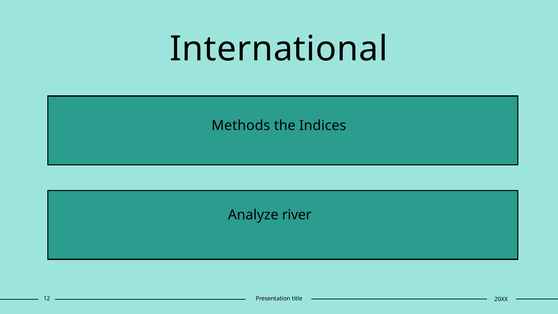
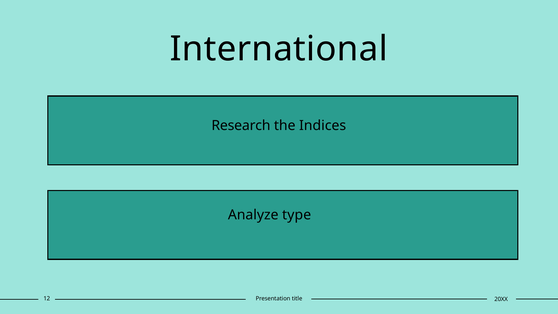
Methods: Methods -> Research (241, 126)
river: river -> type (297, 215)
